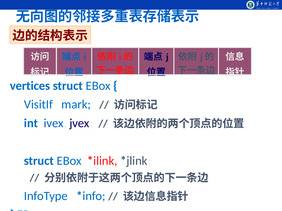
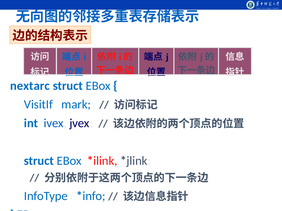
vertices: vertices -> nextarc (30, 86)
